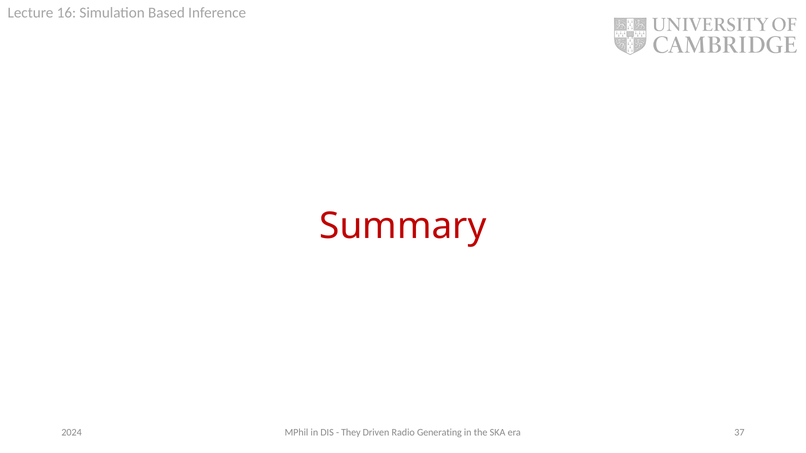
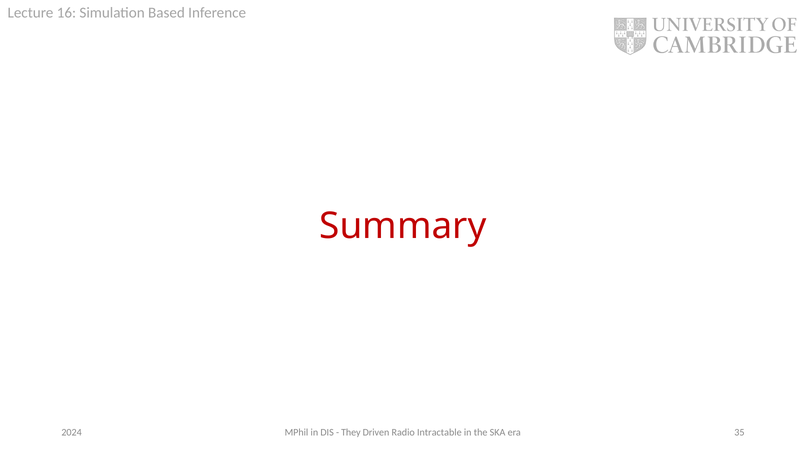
Generating: Generating -> Intractable (439, 433)
37: 37 -> 35 (739, 433)
